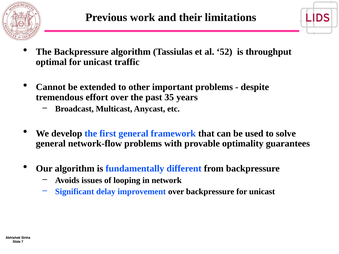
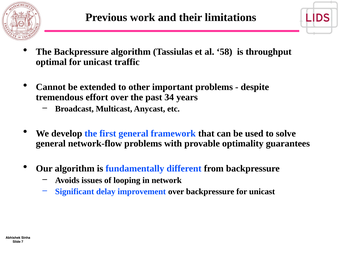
52: 52 -> 58 (224, 52)
35: 35 -> 34 (169, 97)
